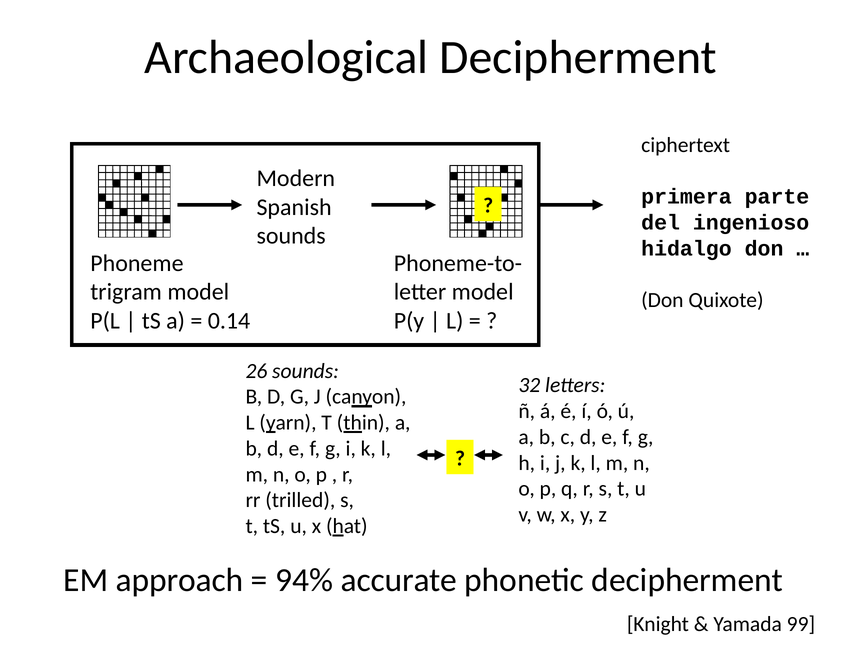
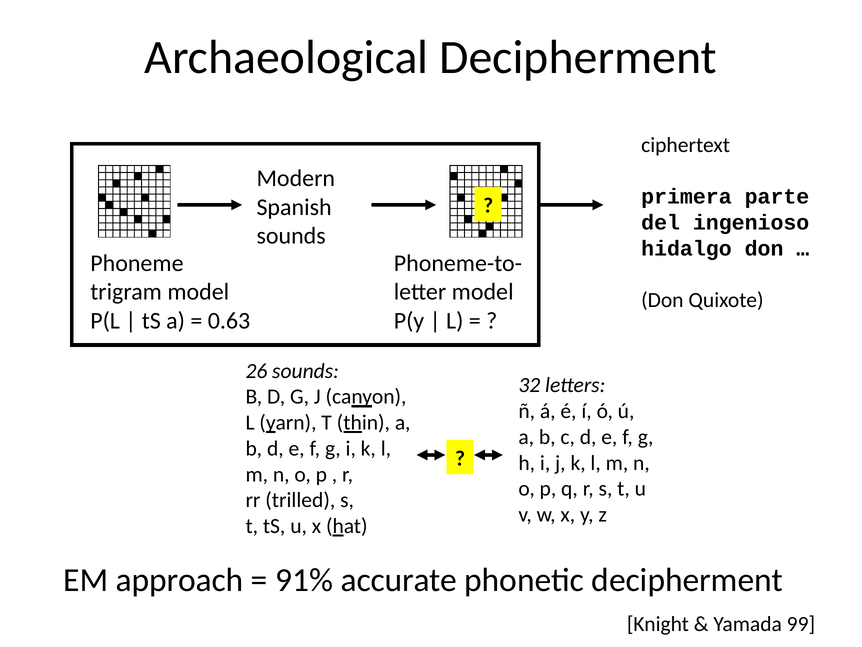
0.14: 0.14 -> 0.63 (229, 321)
94%: 94% -> 91% (304, 580)
